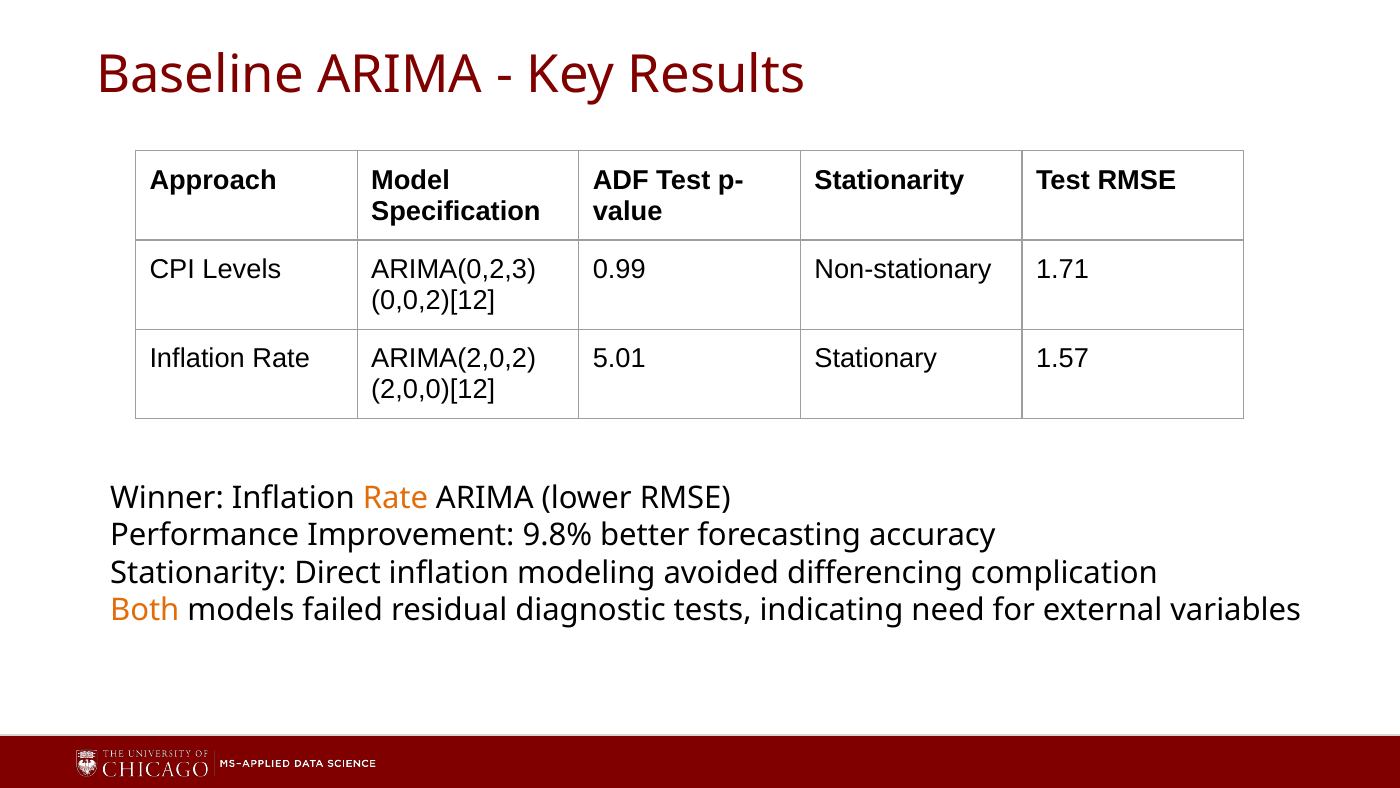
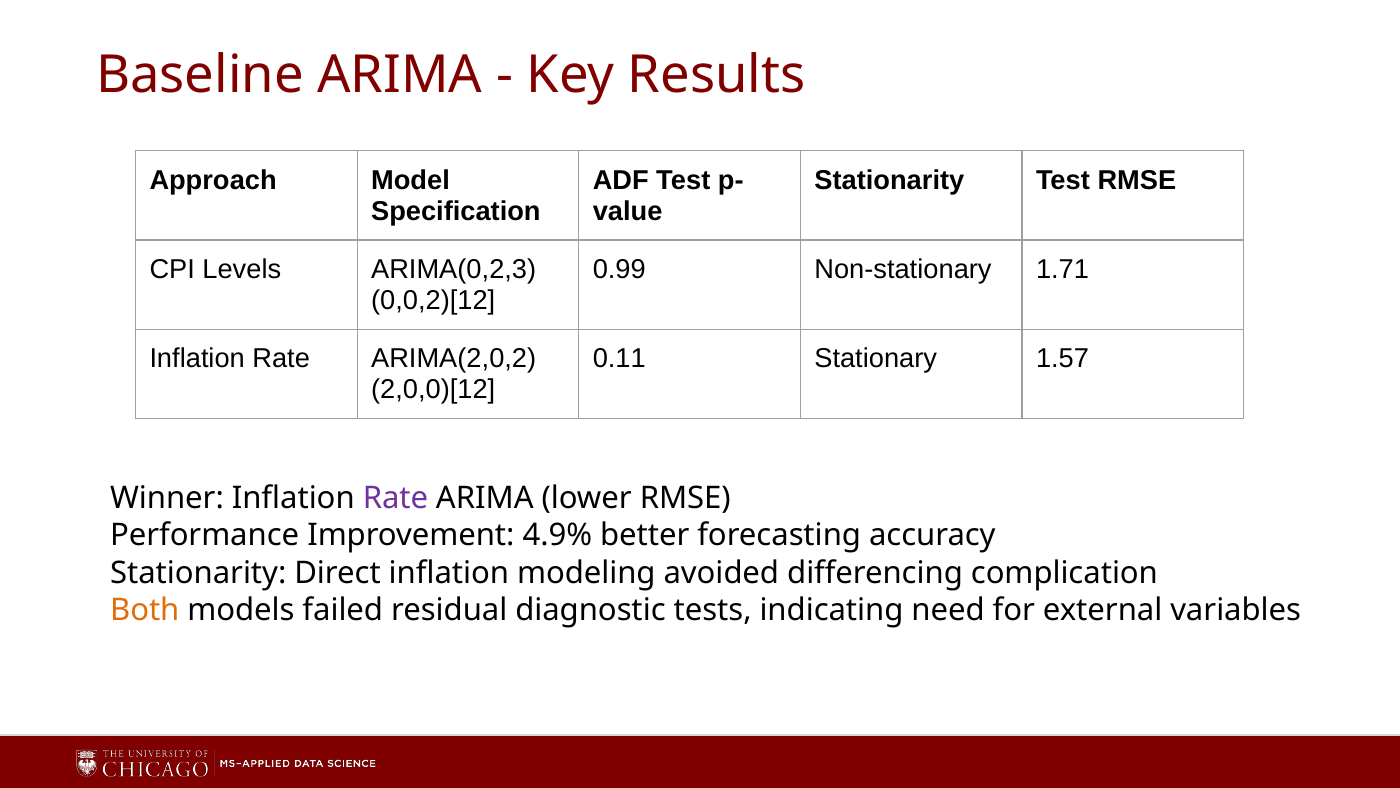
5.01: 5.01 -> 0.11 (619, 359)
Rate colour: orange -> purple (395, 498)
9.8%: 9.8% -> 4.9% (557, 535)
